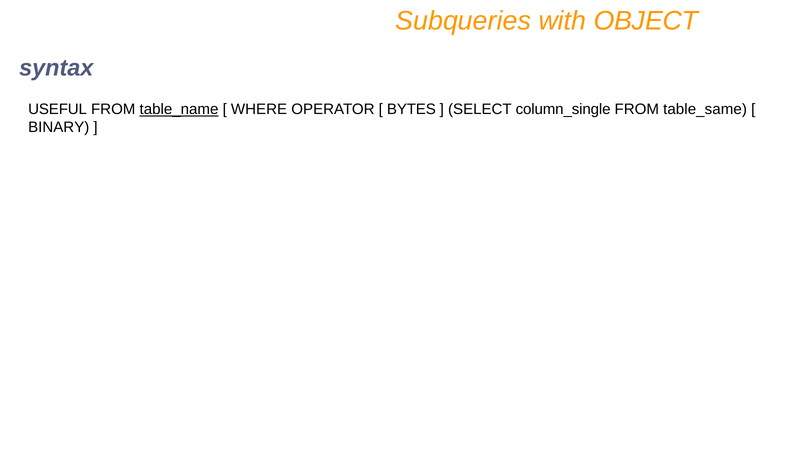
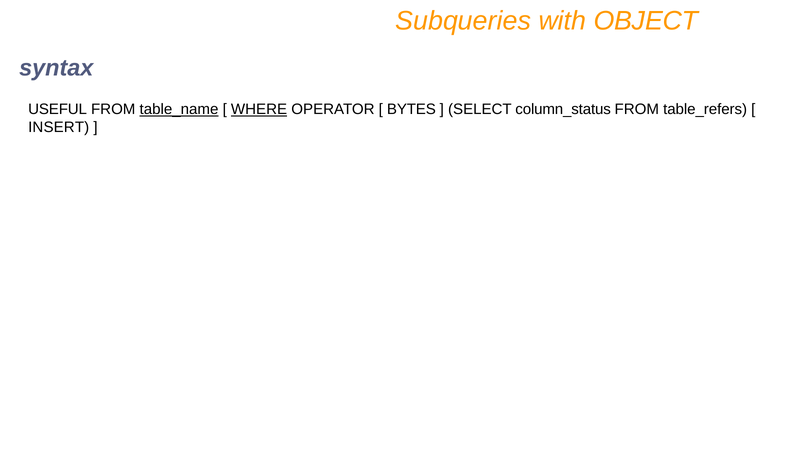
WHERE underline: none -> present (259, 109)
column_single: column_single -> column_status (563, 109)
table_same: table_same -> table_refers (705, 109)
BINARY: BINARY -> INSERT (59, 127)
